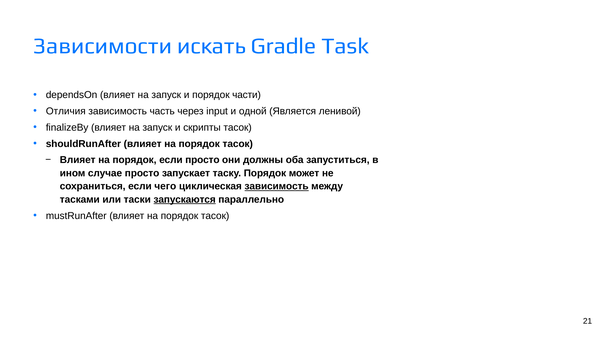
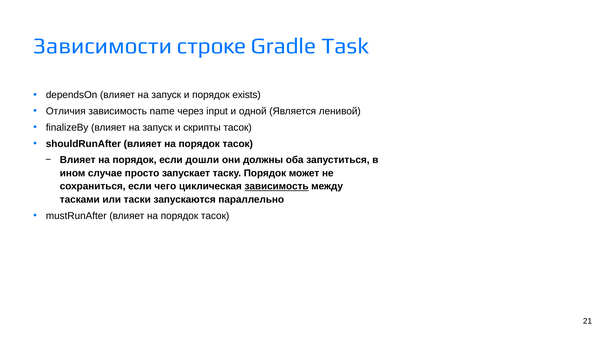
искать: искать -> строке (212, 46)
части: части -> exists (247, 95)
часть: часть -> name (162, 111)
если просто: просто -> дошли (202, 160)
запускаются underline: present -> none (185, 199)
